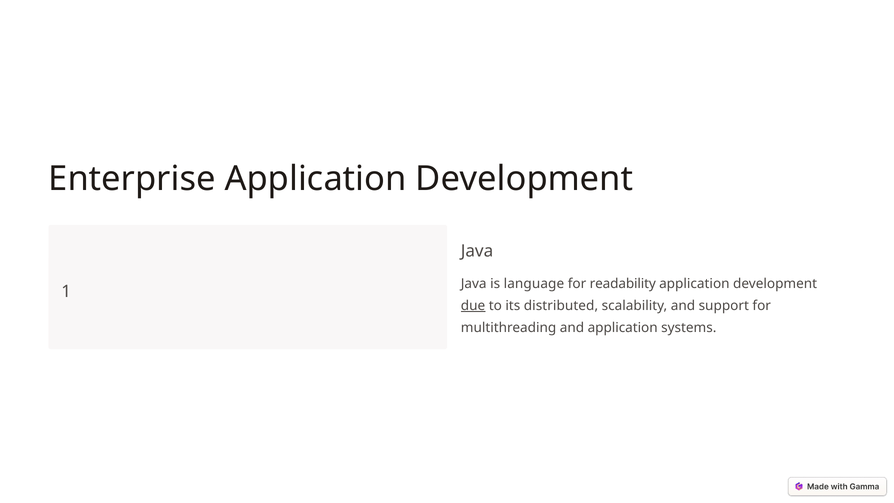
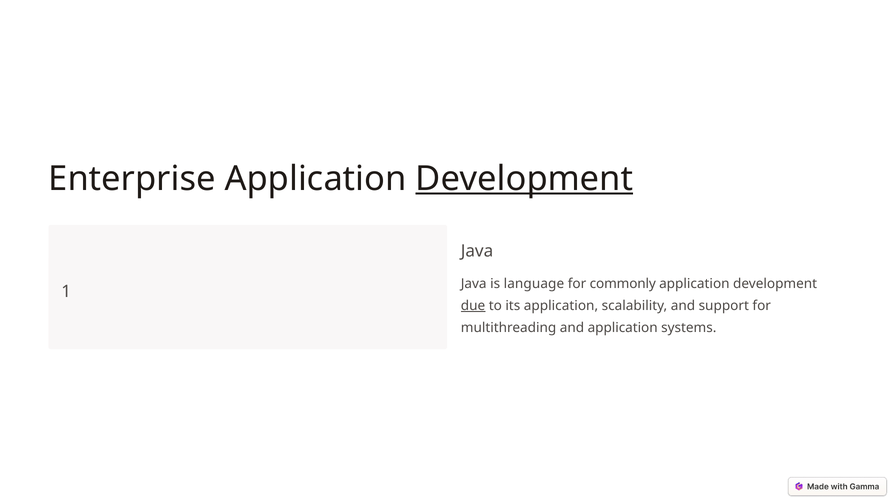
Development underline: none -> present (524, 179)
readability: readability -> commonly (623, 284)
its distributed: distributed -> application (561, 306)
